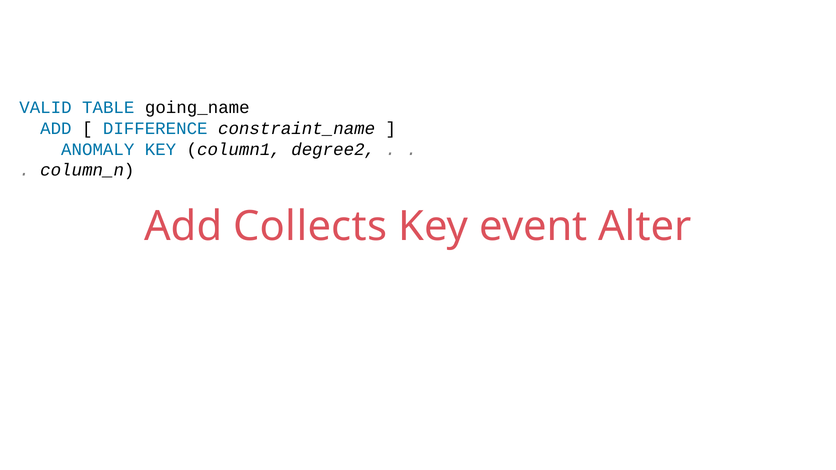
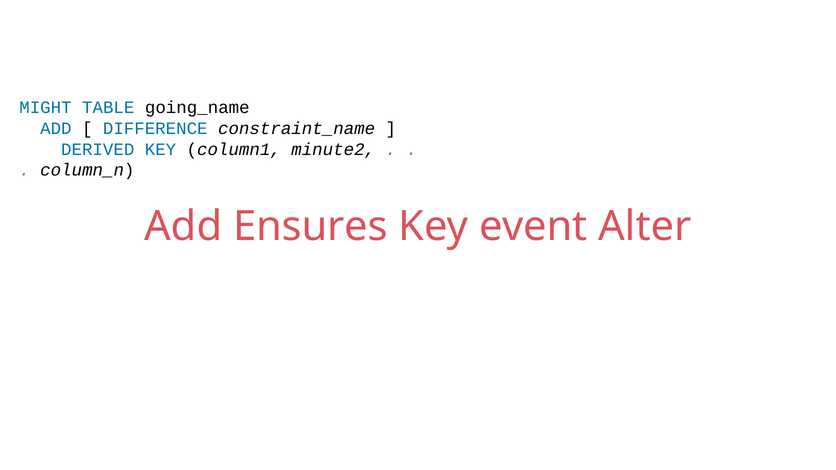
VALID: VALID -> MIGHT (45, 108)
ANOMALY: ANOMALY -> DERIVED (98, 149)
degree2: degree2 -> minute2 (333, 149)
Collects: Collects -> Ensures (310, 227)
